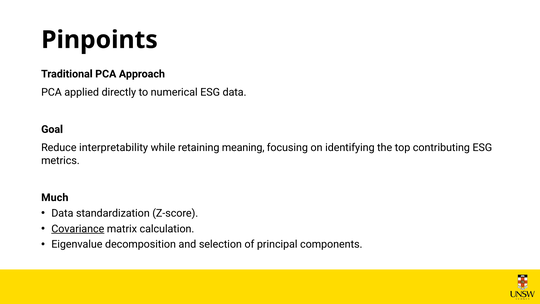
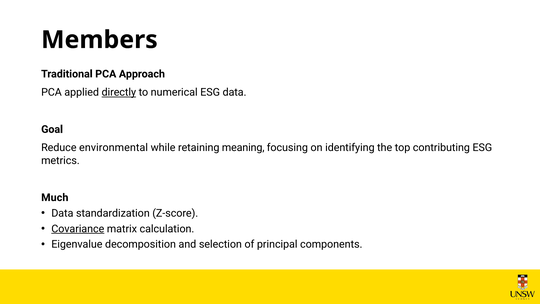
Pinpoints: Pinpoints -> Members (99, 40)
directly underline: none -> present (119, 92)
interpretability: interpretability -> environmental (114, 148)
